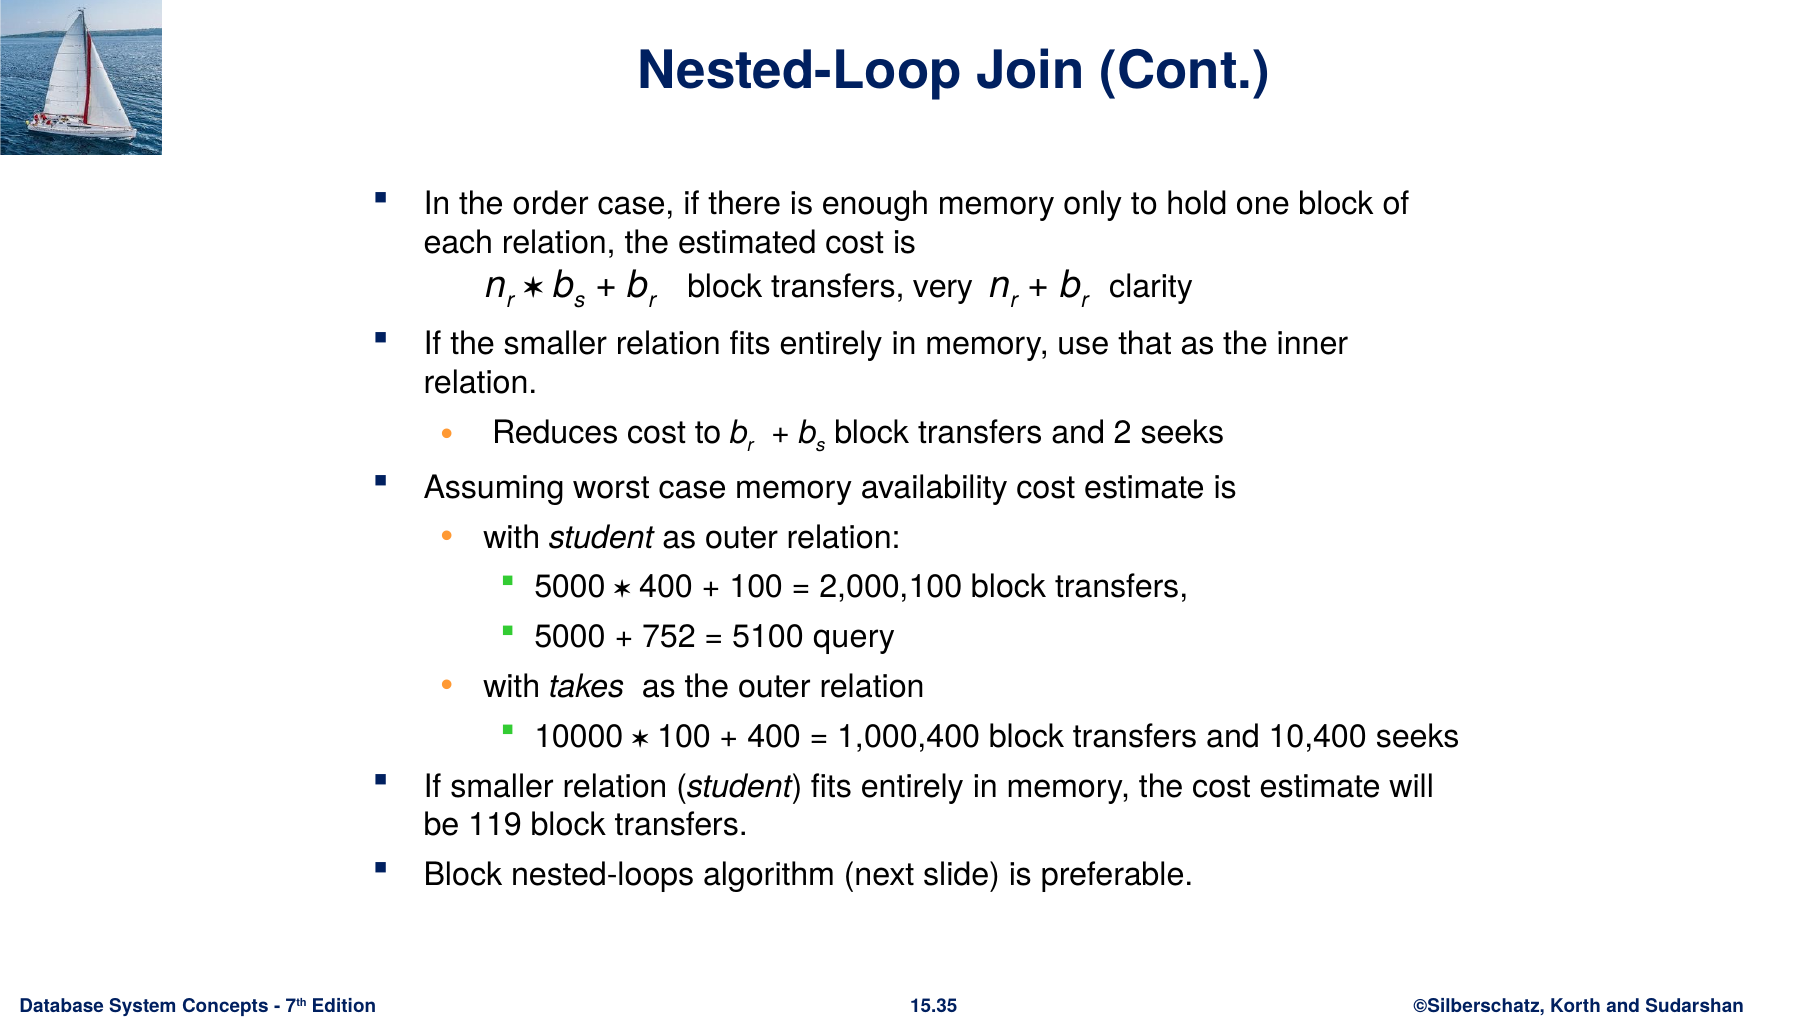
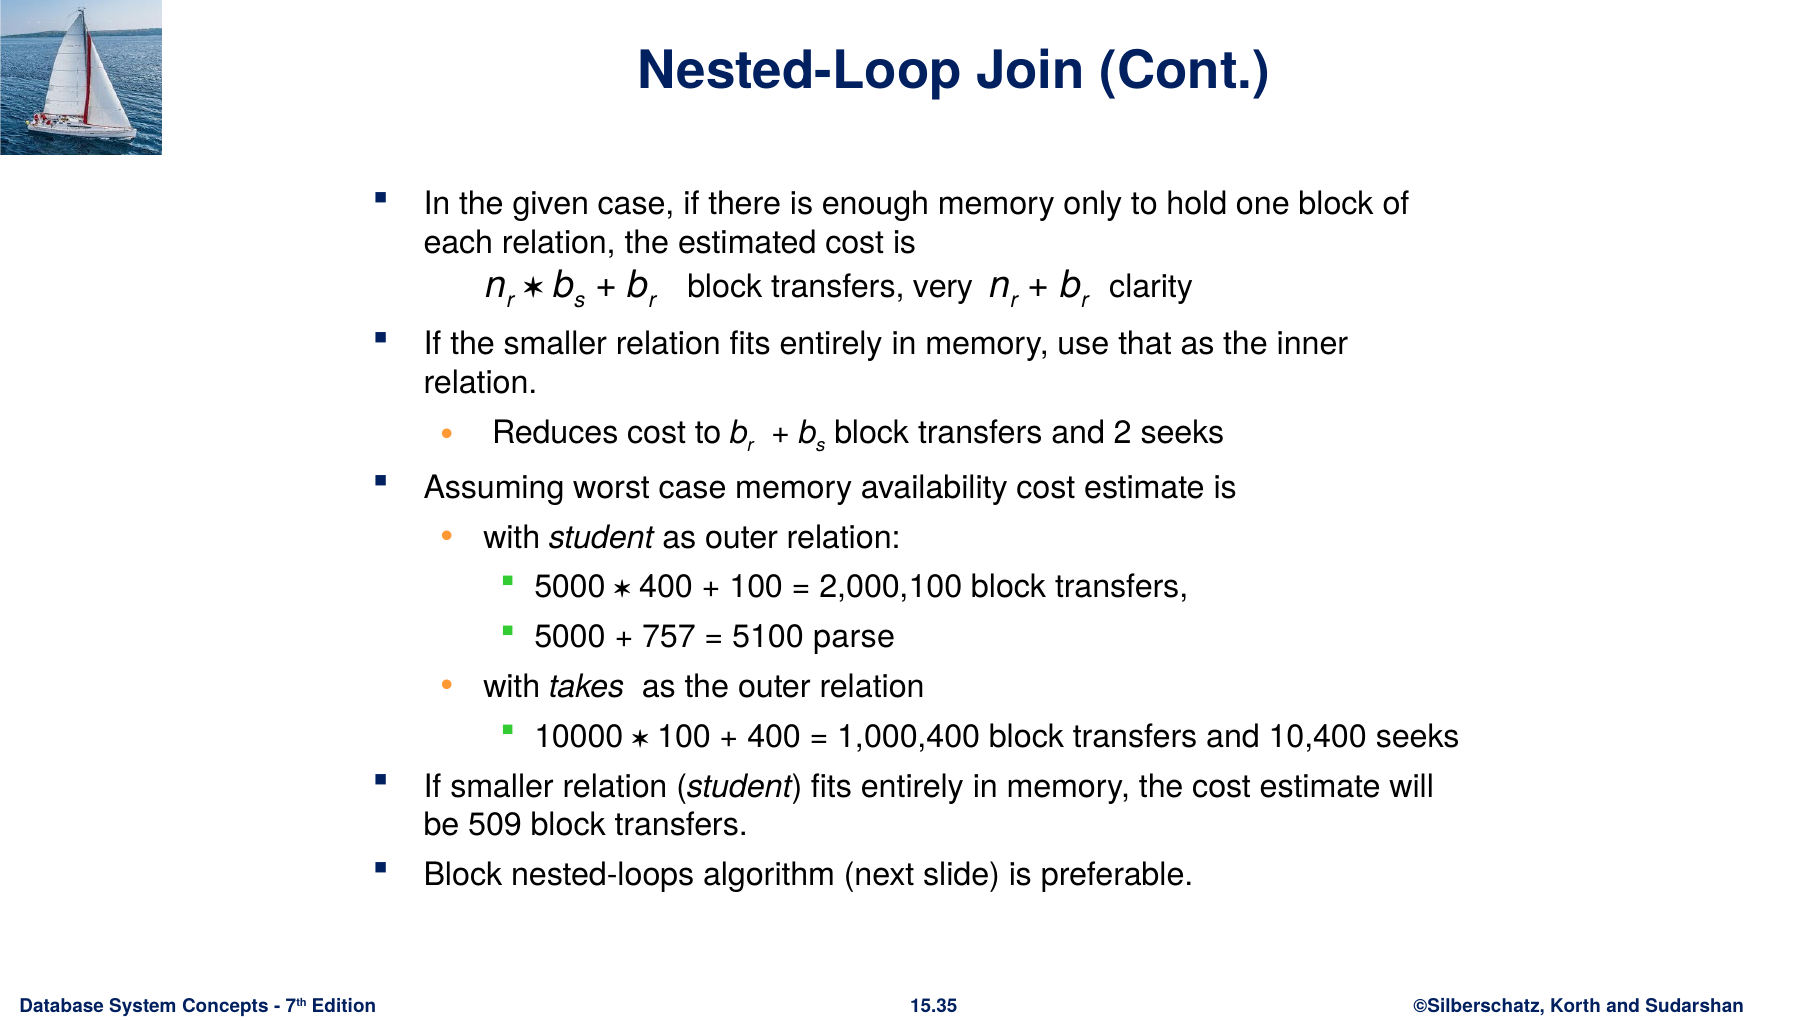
order: order -> given (551, 204)
752: 752 -> 757 (669, 637)
query: query -> parse (854, 637)
119: 119 -> 509 (495, 825)
